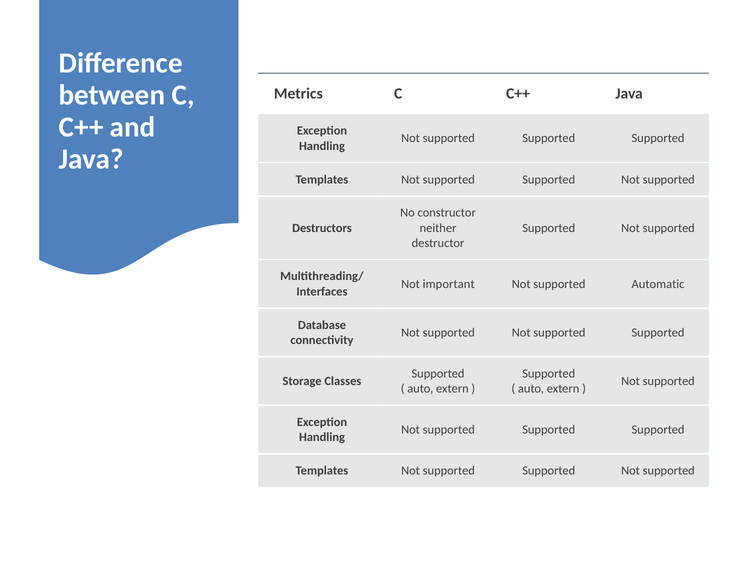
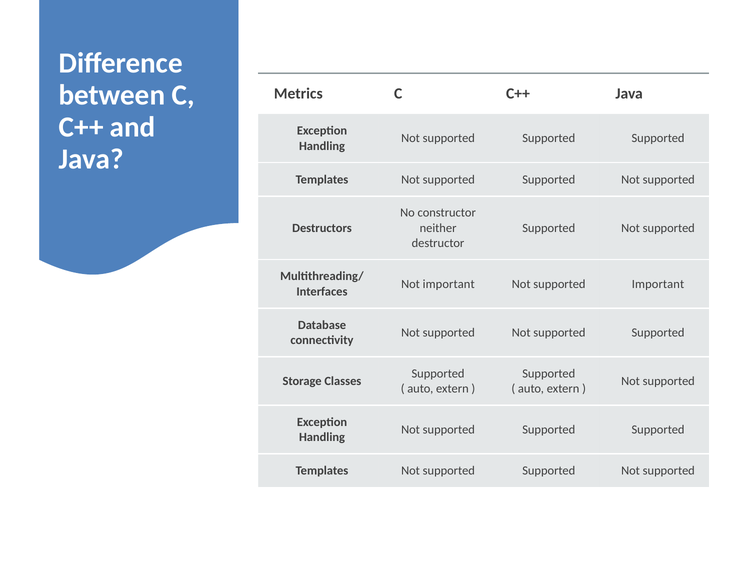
supported Automatic: Automatic -> Important (658, 284)
